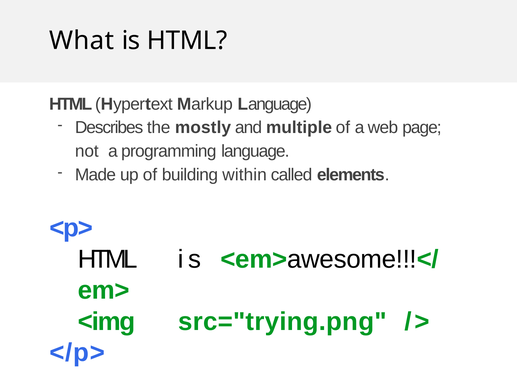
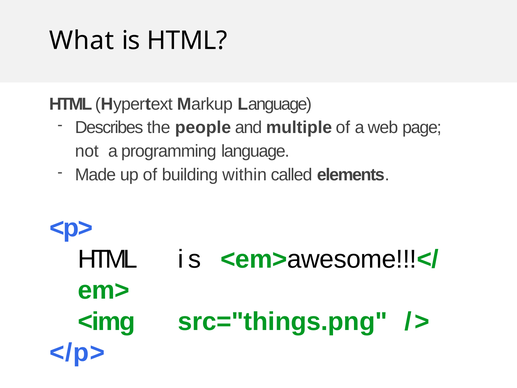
mostly: mostly -> people (203, 127)
src="trying.png: src="trying.png -> src="things.png (283, 321)
